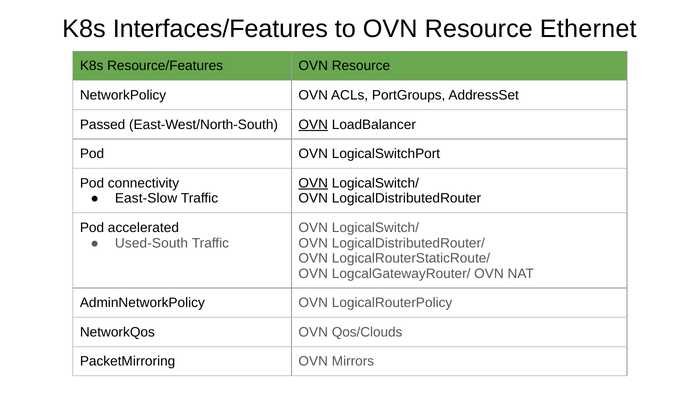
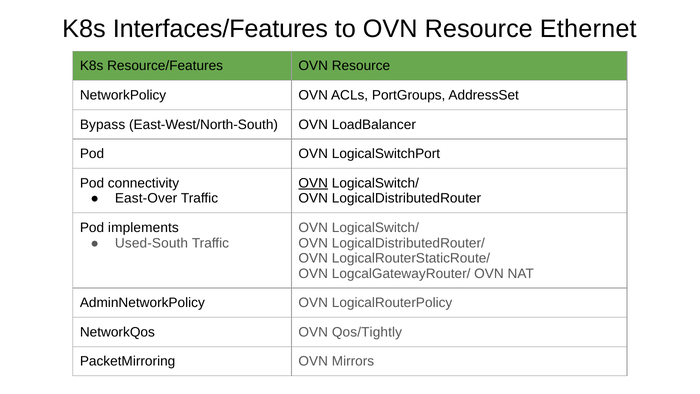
Passed: Passed -> Bypass (103, 124)
OVN underline: present -> none (313, 124)
East-Slow: East-Slow -> East-Over (146, 198)
accelerated: accelerated -> implements (143, 228)
Qos/Clouds: Qos/Clouds -> Qos/Tightly (367, 332)
